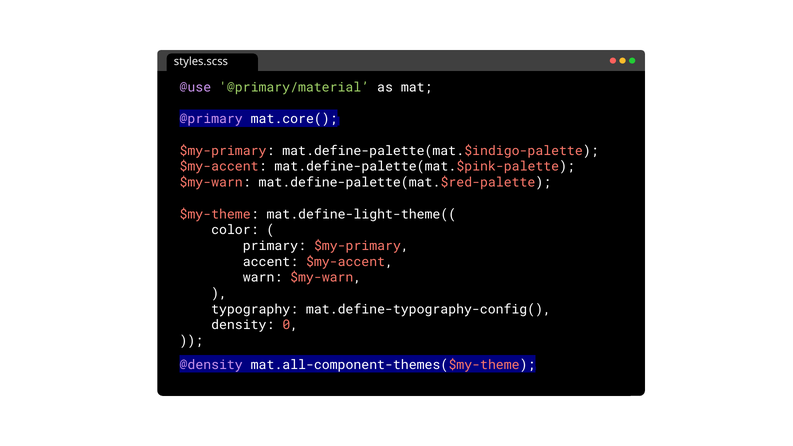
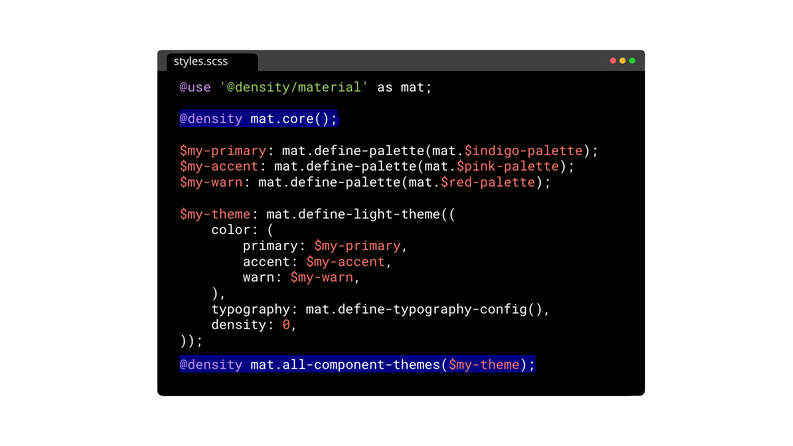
@primary/material: @primary/material -> @density/material (294, 87)
@primary: @primary -> @density (211, 119)
